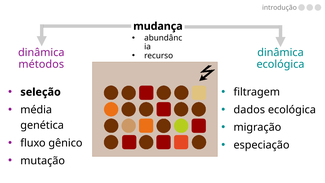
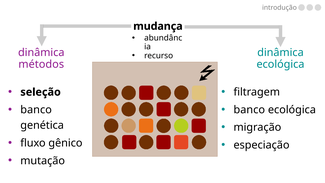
média: média -> banco (36, 110)
dados: dados -> banco (249, 110)
